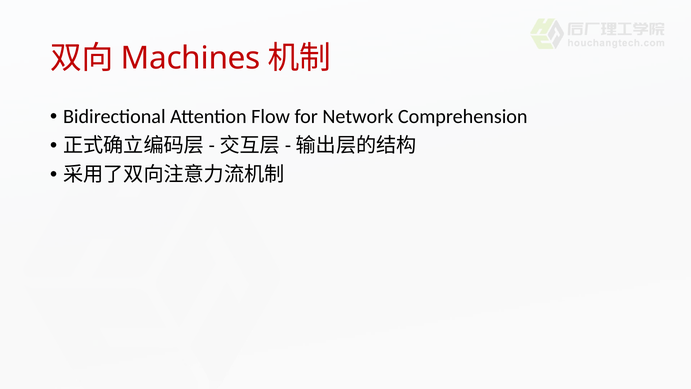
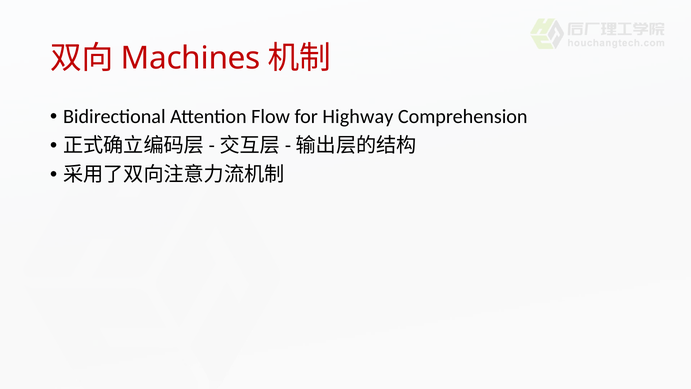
Network: Network -> Highway (358, 117)
